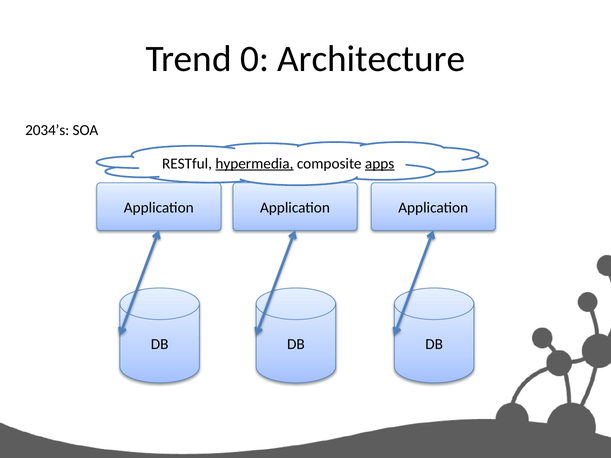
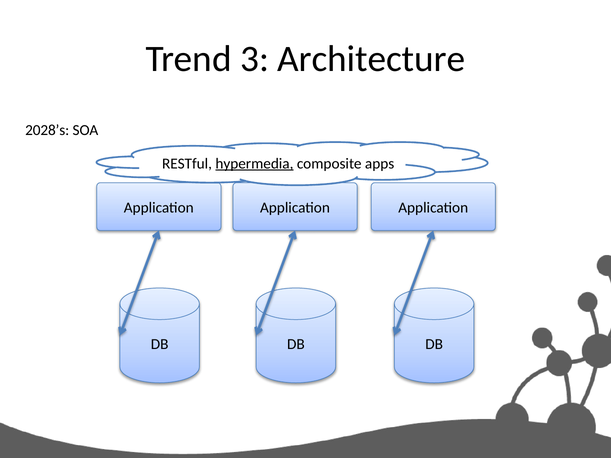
0: 0 -> 3 (255, 59)
2034’s: 2034’s -> 2028’s (47, 130)
apps underline: present -> none (380, 164)
